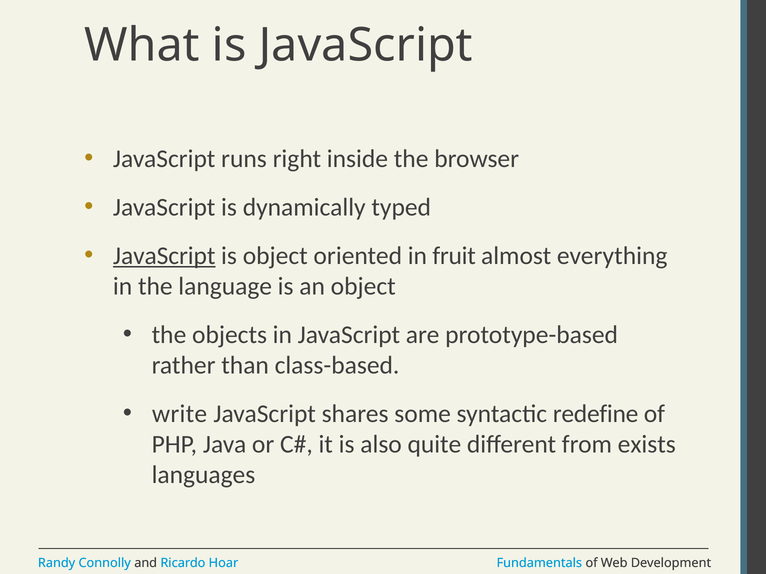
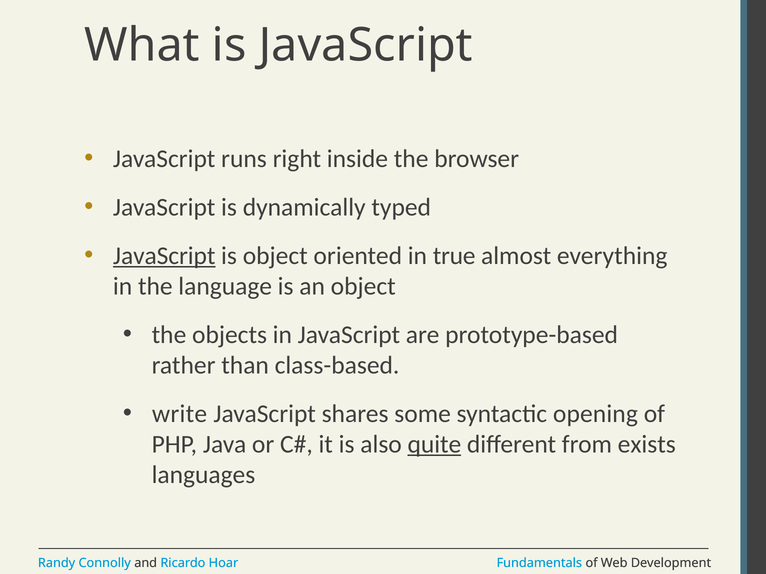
fruit: fruit -> true (454, 256)
redefine: redefine -> opening (595, 414)
quite underline: none -> present (434, 445)
